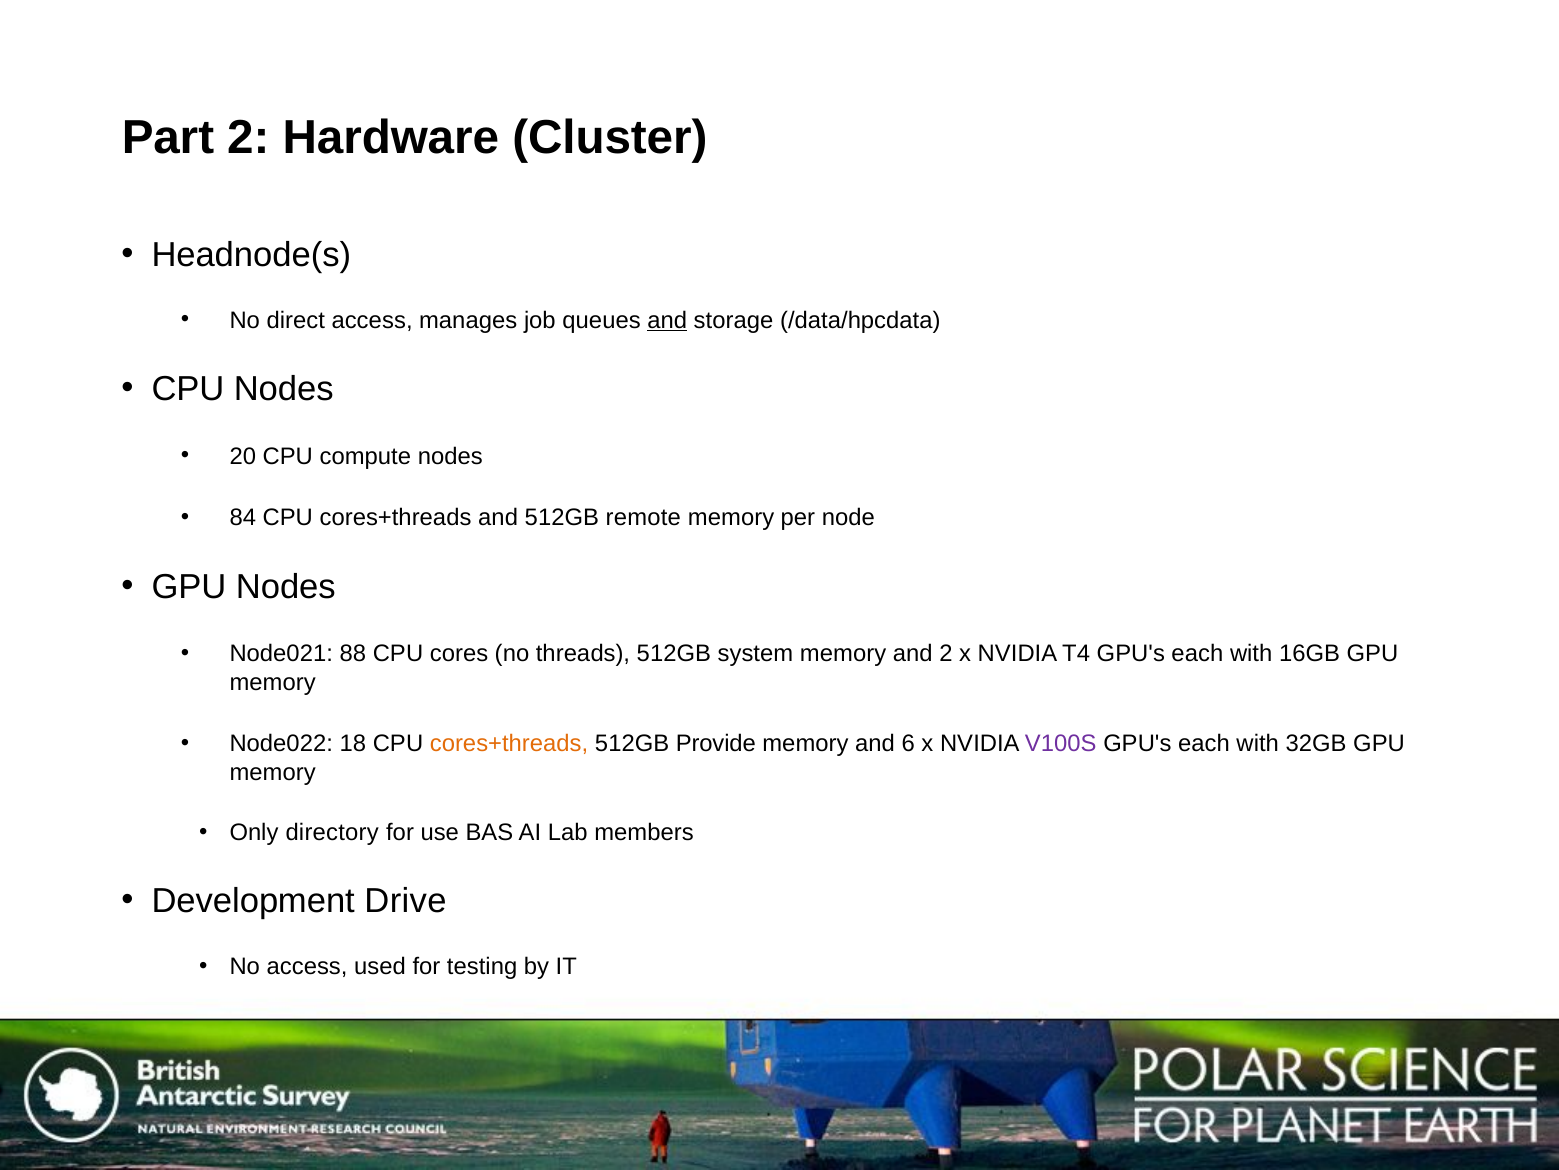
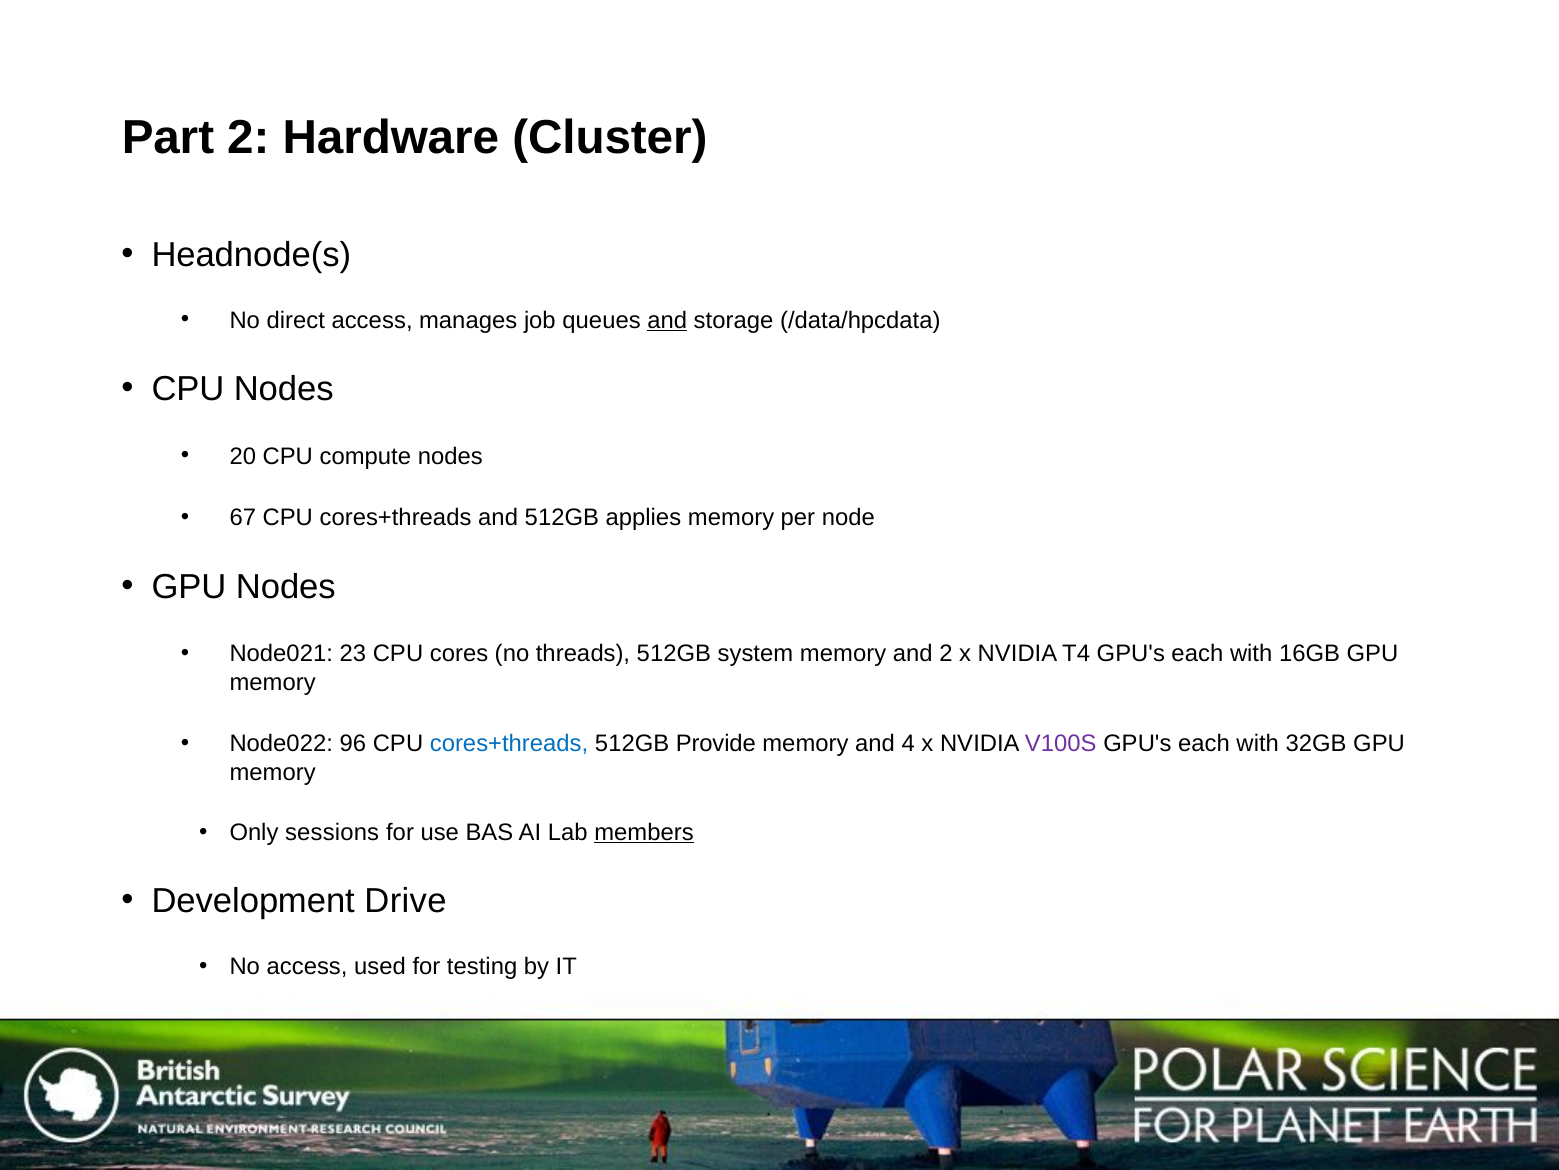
84: 84 -> 67 (243, 518)
remote: remote -> applies (643, 518)
88: 88 -> 23 (353, 653)
18: 18 -> 96 (353, 744)
cores+threads colour: orange -> blue (509, 744)
6: 6 -> 4 (908, 744)
directory: directory -> sessions (332, 832)
members underline: none -> present (644, 832)
